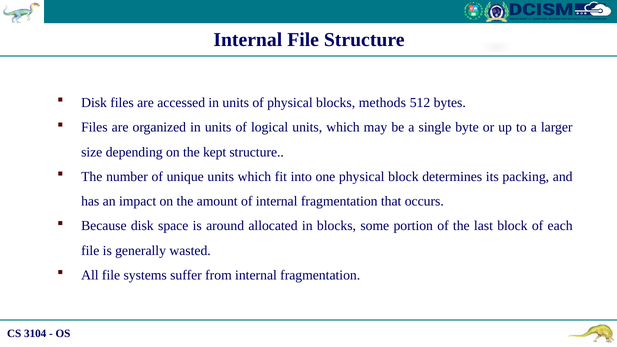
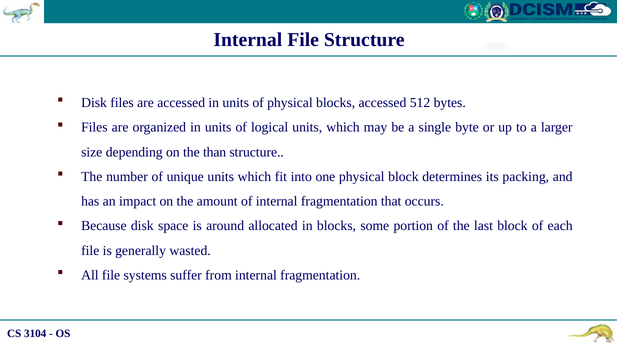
blocks methods: methods -> accessed (382, 103)
kept: kept -> than (215, 152)
